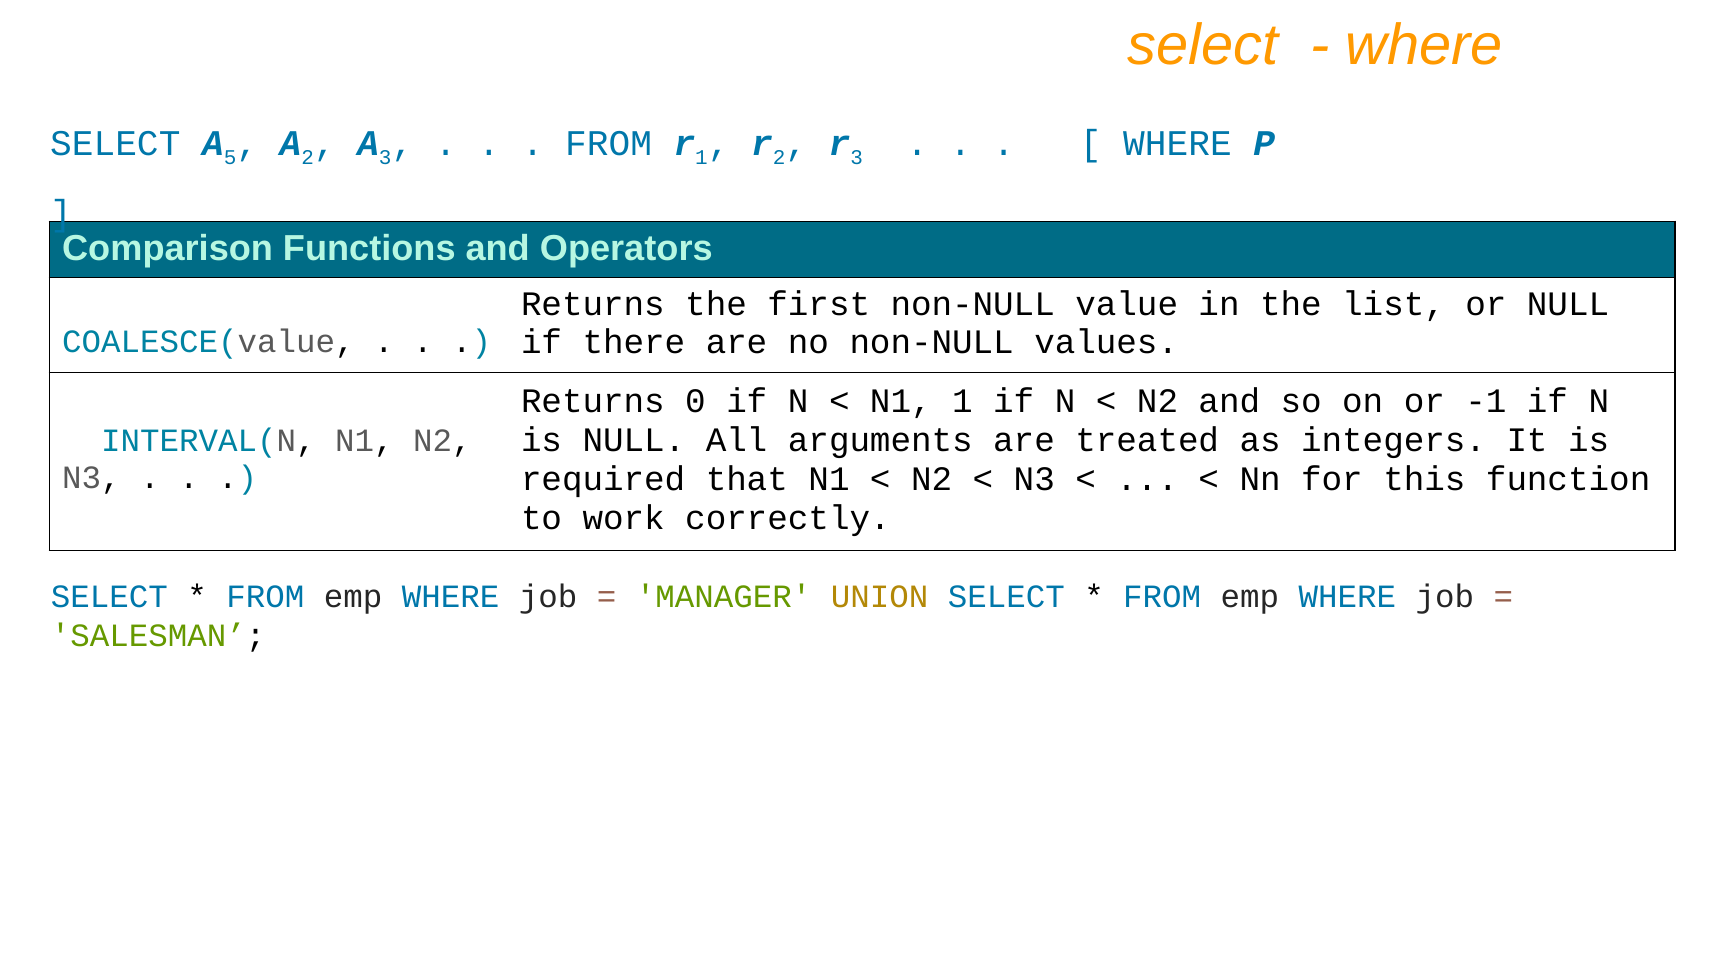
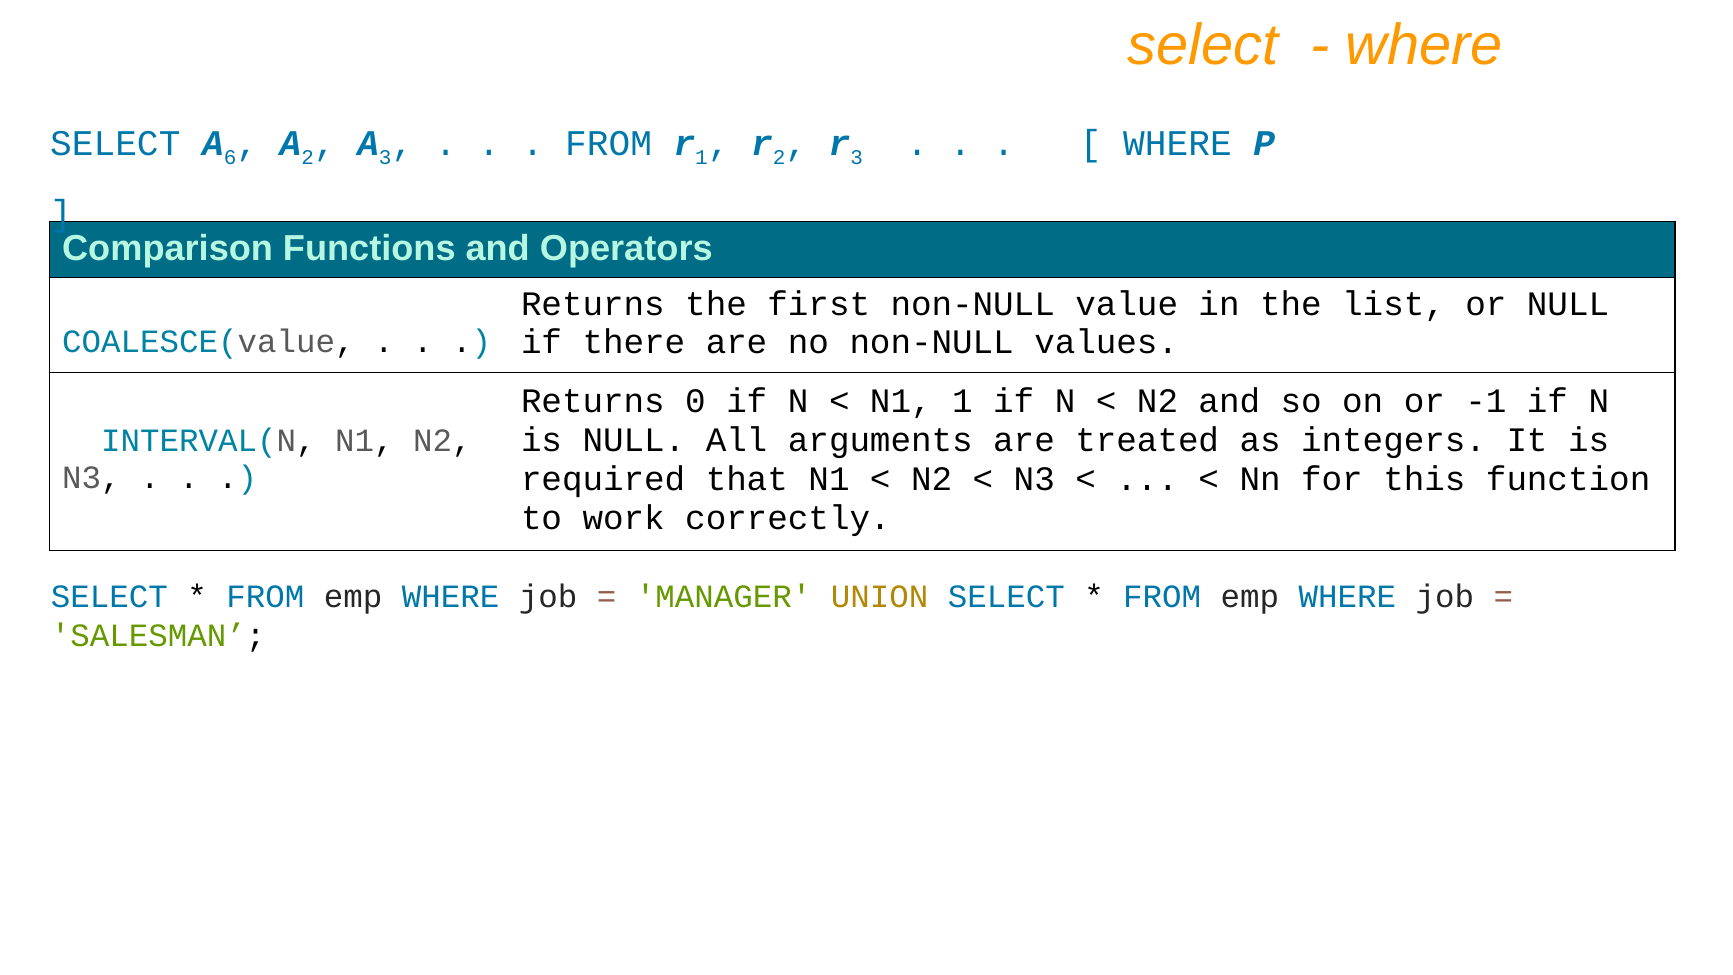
5: 5 -> 6 (230, 157)
